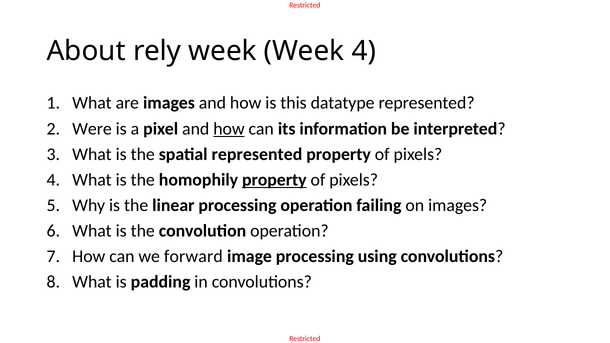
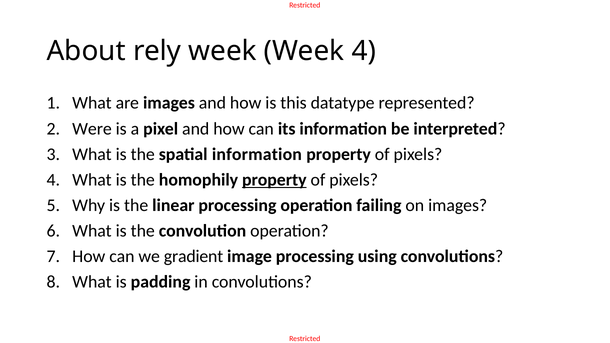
how underline: present -> none (229, 129)
spatial represented: represented -> information (257, 154)
forward: forward -> gradient (194, 257)
